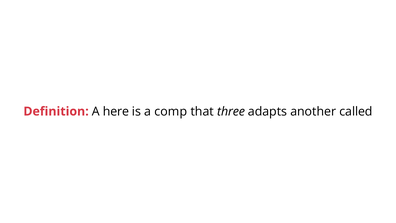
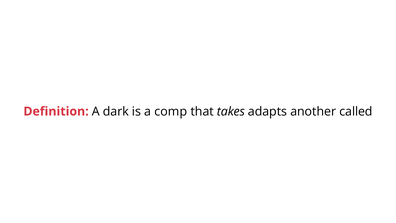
here: here -> dark (116, 111)
three: three -> takes (231, 111)
